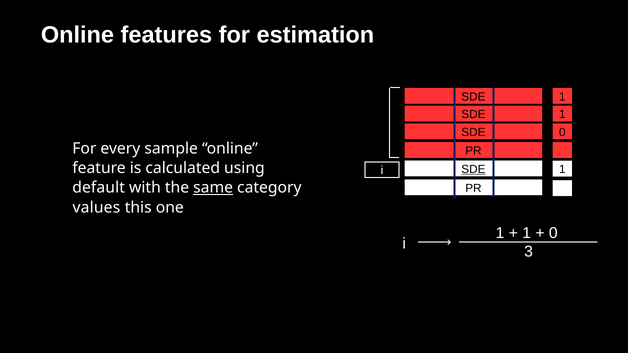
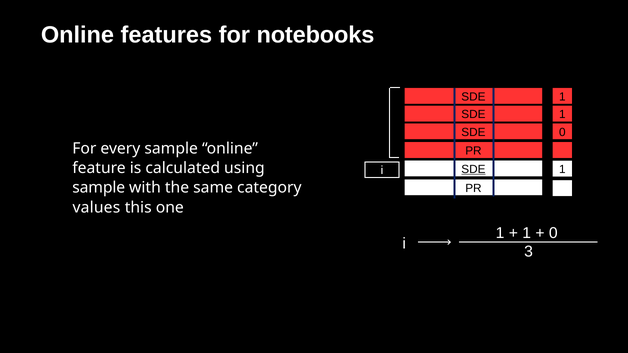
estimation: estimation -> notebooks (315, 35)
default: default -> sample (99, 188)
same underline: present -> none (213, 188)
